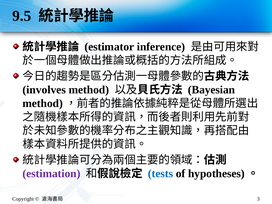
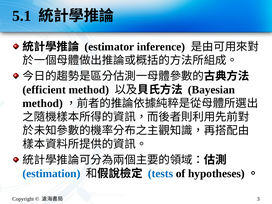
9.5: 9.5 -> 5.1 (22, 16)
involves: involves -> efficient (44, 90)
estimation colour: purple -> blue (51, 174)
